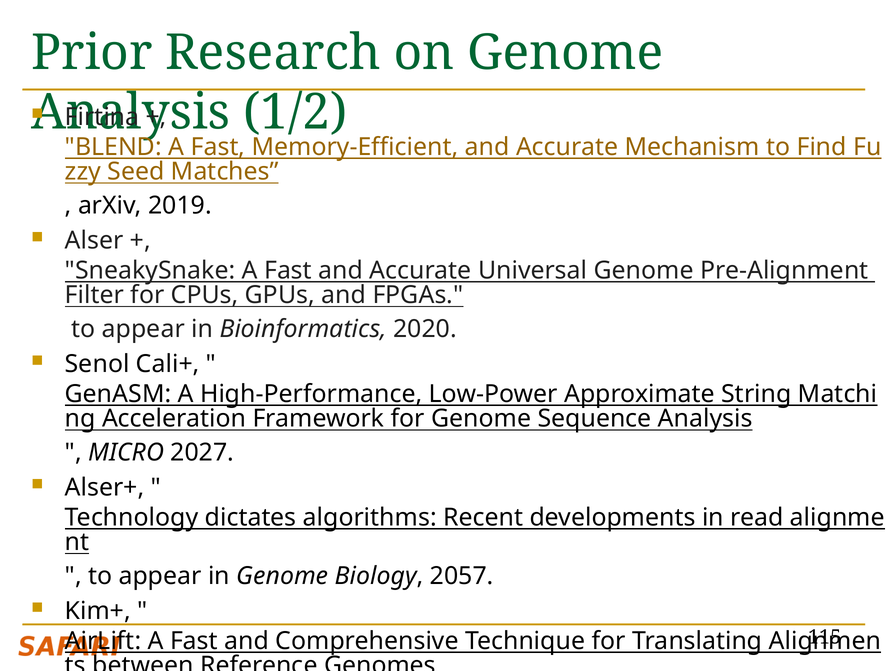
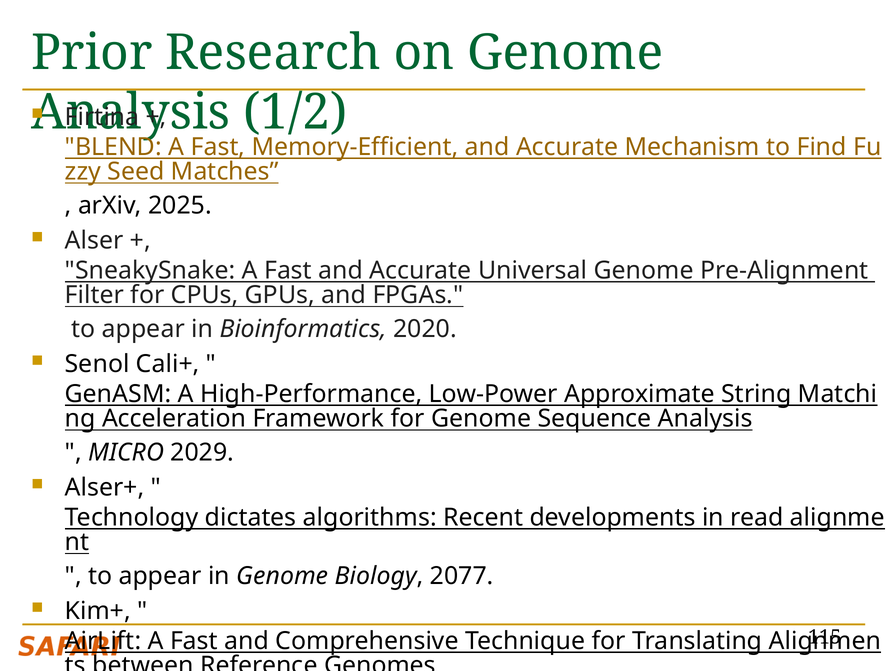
2019: 2019 -> 2025 (180, 206)
2027: 2027 -> 2029 (202, 453)
2057: 2057 -> 2077 (462, 576)
